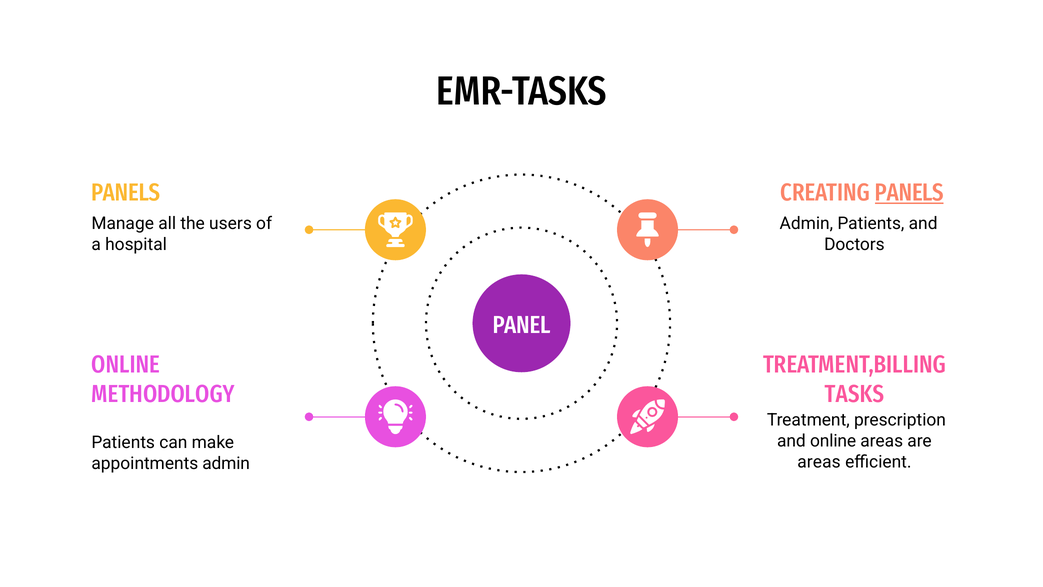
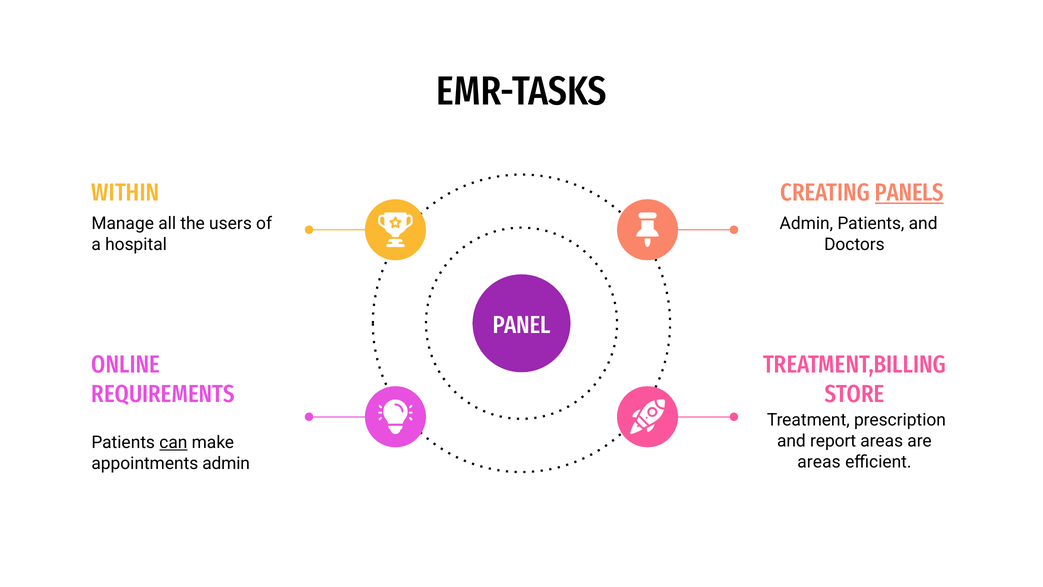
PANELS: PANELS -> WITHIN (125, 192)
METHODOLOGY: METHODOLOGY -> REQUIREMENTS (163, 394)
TASKS: TASKS -> STORE (855, 394)
and online: online -> report (833, 441)
can underline: none -> present (173, 442)
